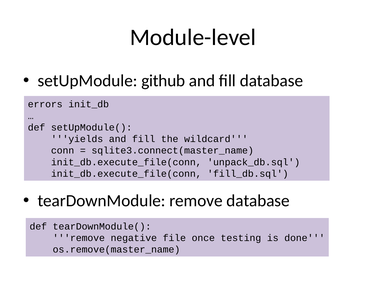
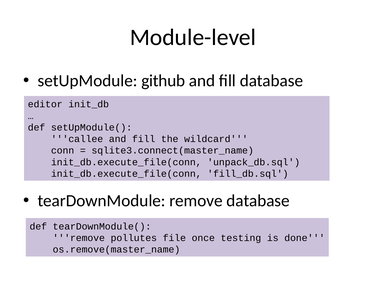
errors: errors -> editor (45, 104)
yields: yields -> callee (77, 139)
negative: negative -> pollutes (134, 238)
